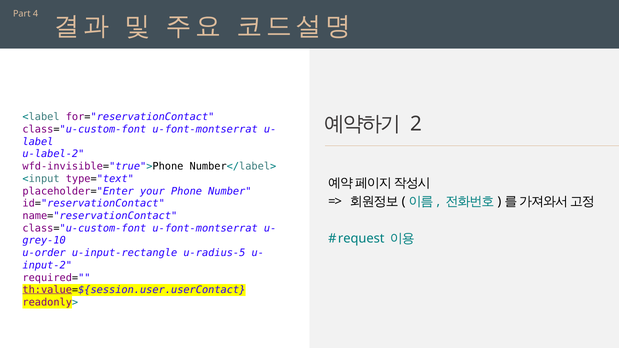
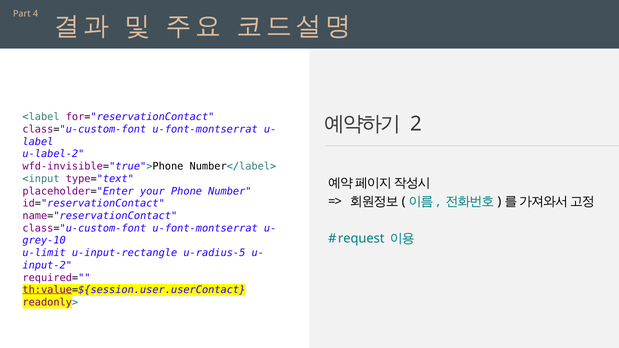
u-order: u-order -> u-limit (44, 253)
